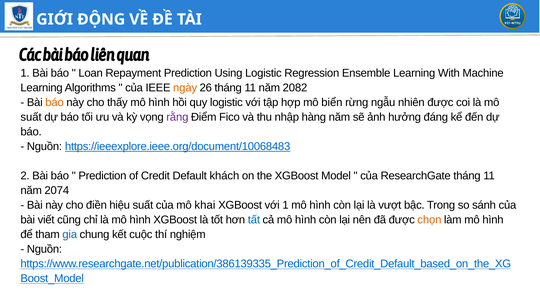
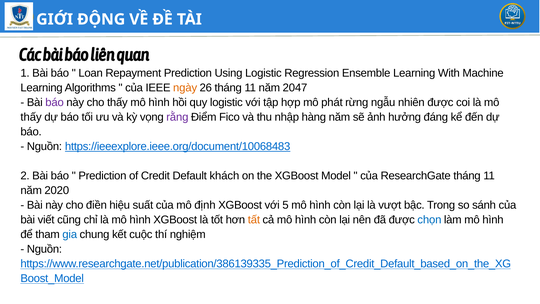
2082: 2082 -> 2047 (295, 88)
báo colour: orange -> purple (55, 102)
biển: biển -> phát (332, 102)
suất: suất -> thấy (31, 117)
2074: 2074 -> 2020 (57, 190)
khai: khai -> định (205, 205)
với 1: 1 -> 5 (285, 205)
tất colour: blue -> orange (254, 220)
chọn colour: orange -> blue (429, 220)
